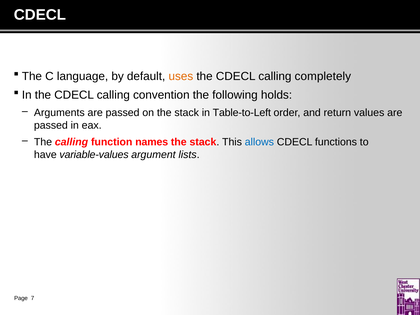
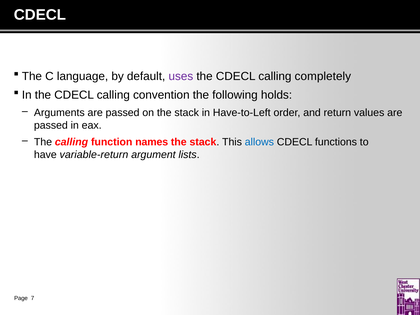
uses colour: orange -> purple (181, 76)
Table-to-Left: Table-to-Left -> Have-to-Left (242, 113)
variable-values: variable-values -> variable-return (94, 155)
